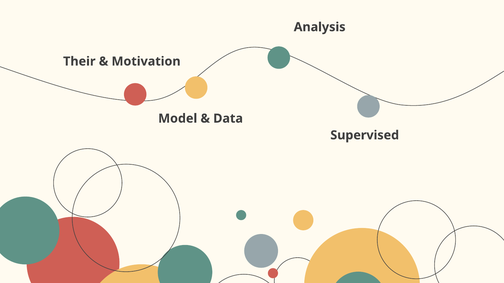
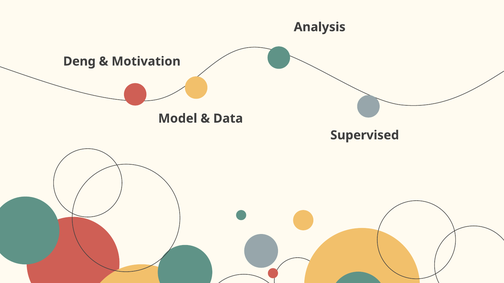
Their: Their -> Deng (79, 61)
